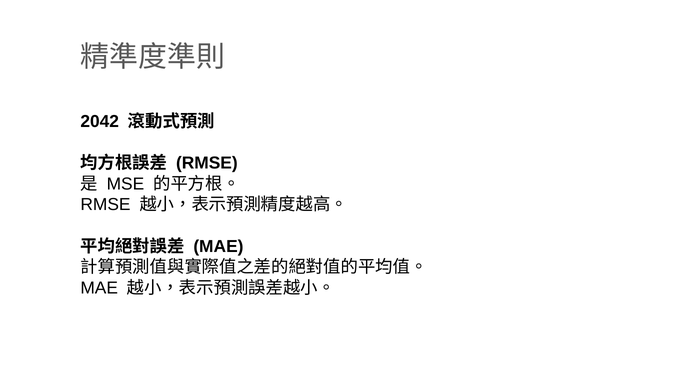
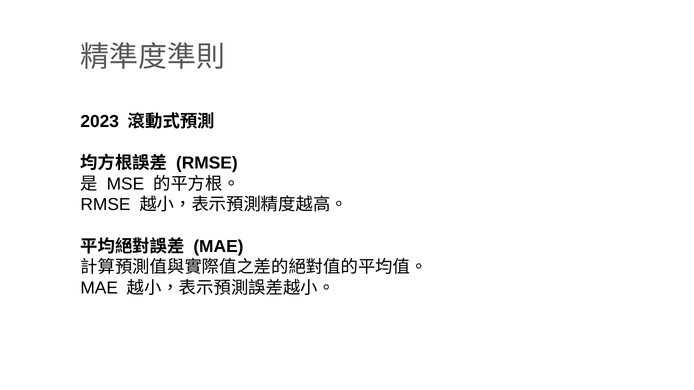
2042: 2042 -> 2023 (100, 122)
